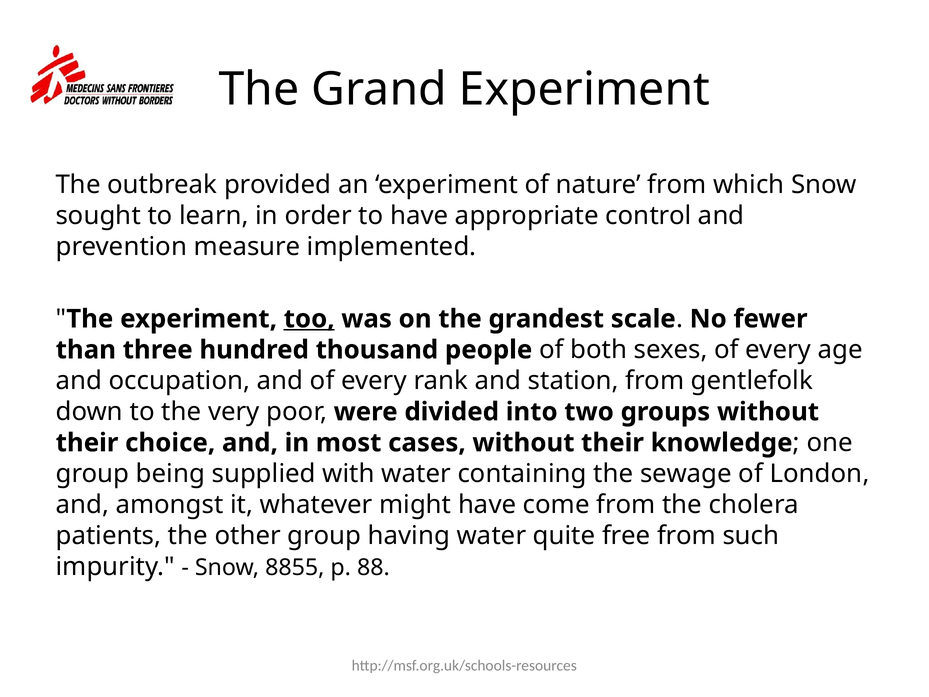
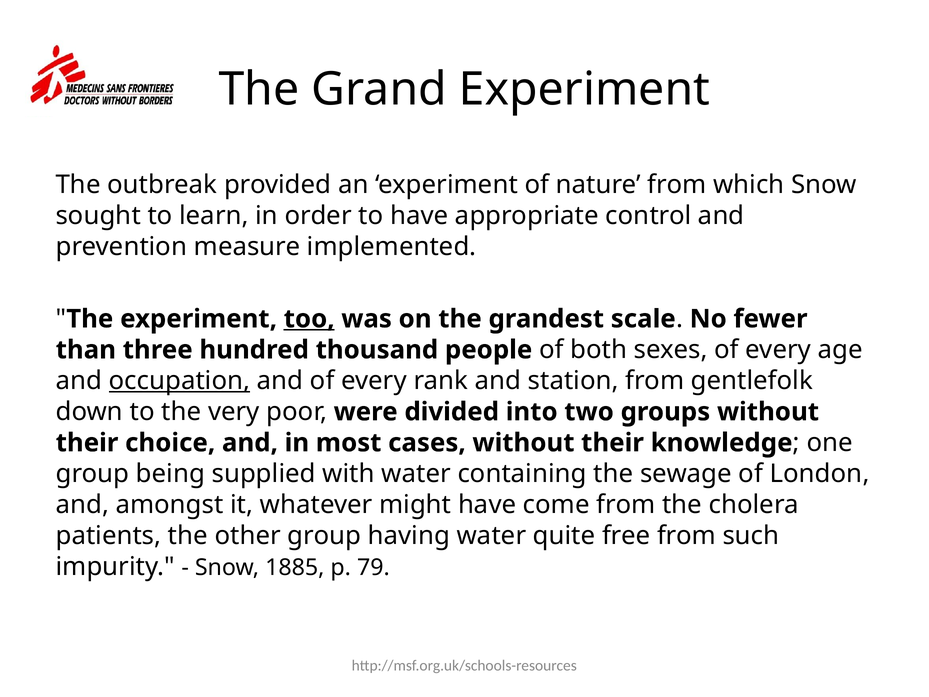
occupation underline: none -> present (179, 381)
8855: 8855 -> 1885 (295, 567)
88: 88 -> 79 (373, 567)
